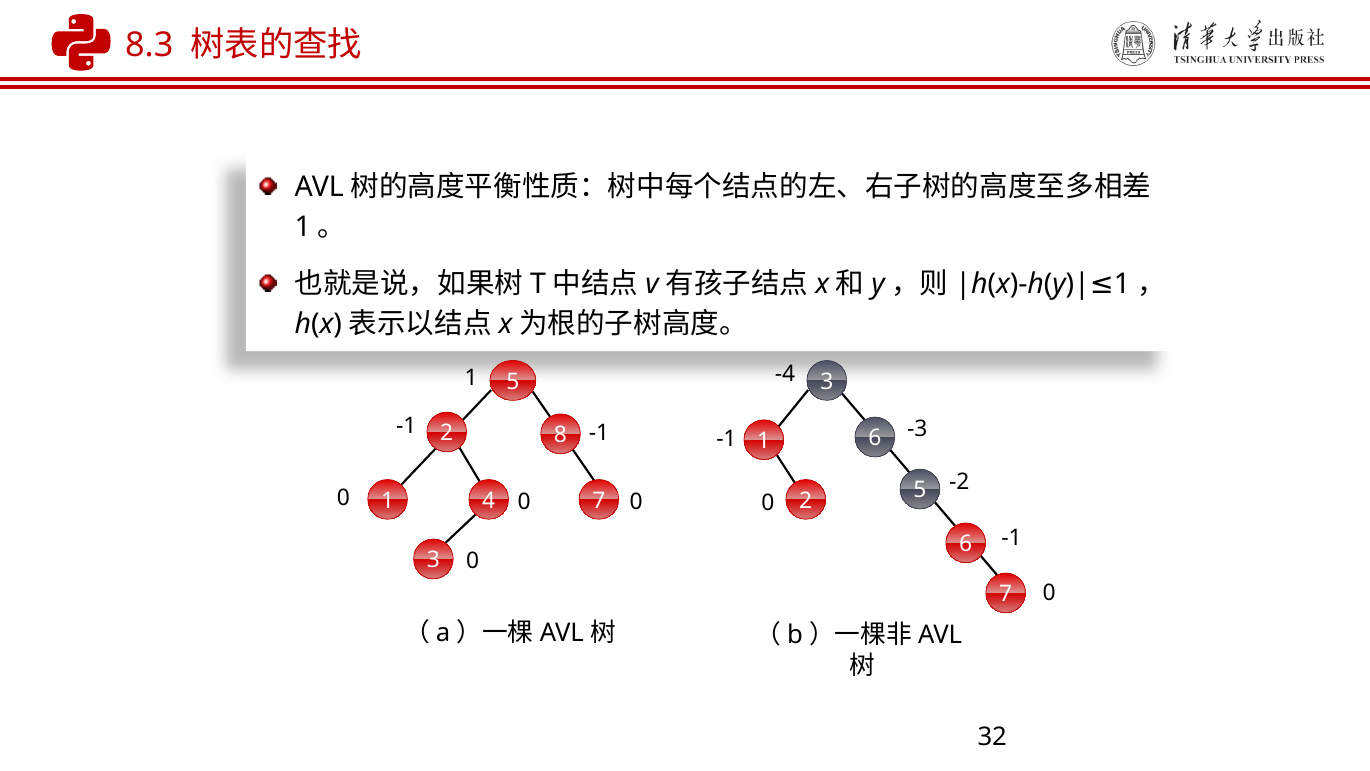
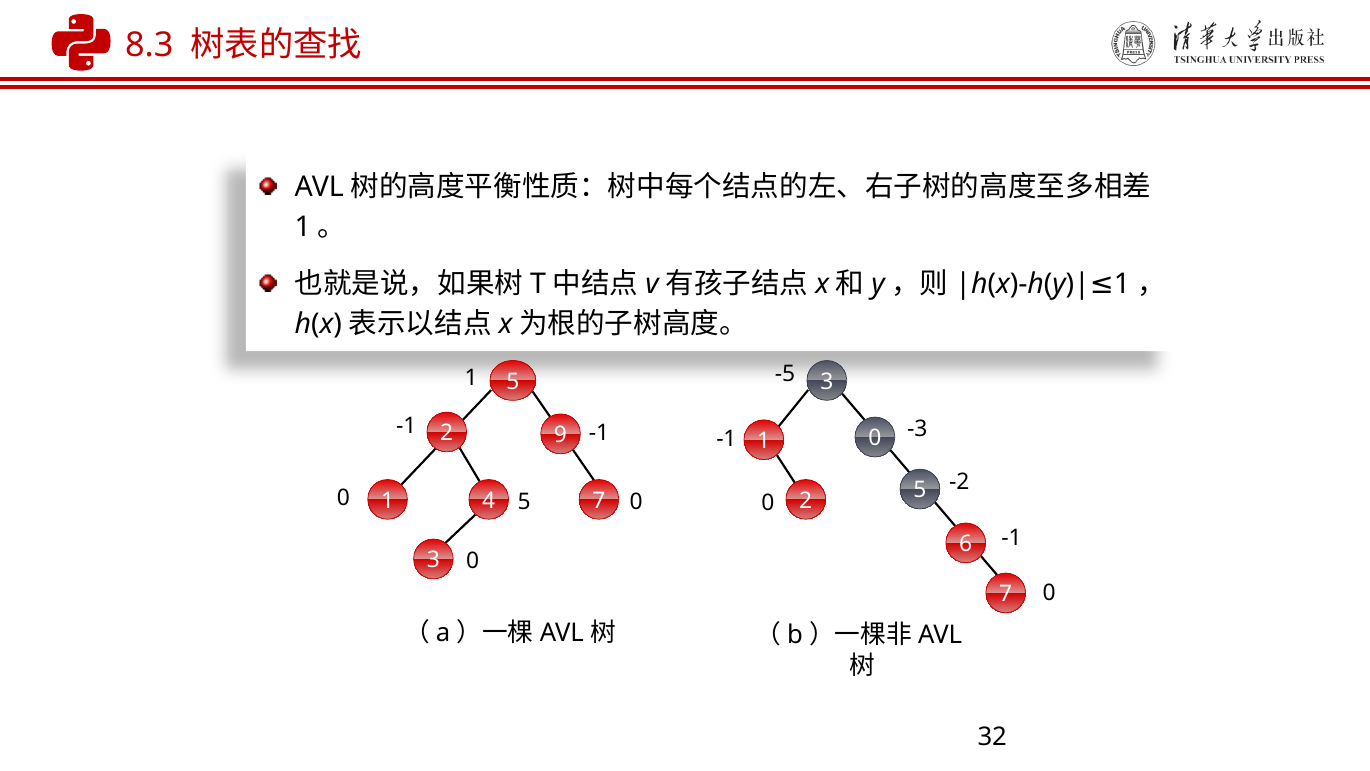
-4: -4 -> -5 (785, 374)
8: 8 -> 9 (561, 435)
6: 6 -> 0 (875, 438)
0: 0 -> 5 (524, 501)
